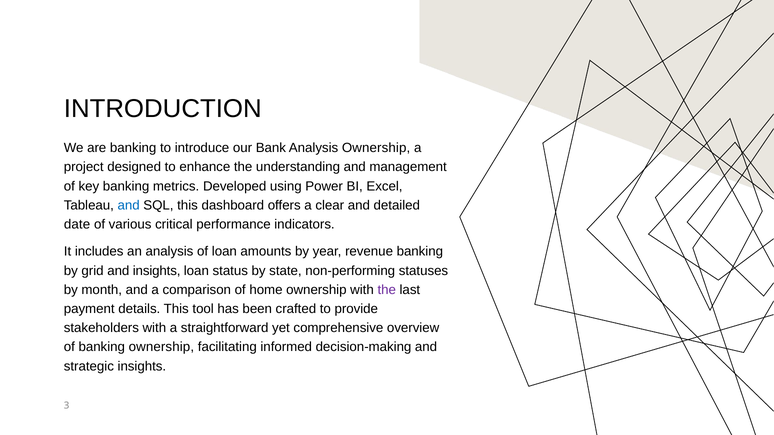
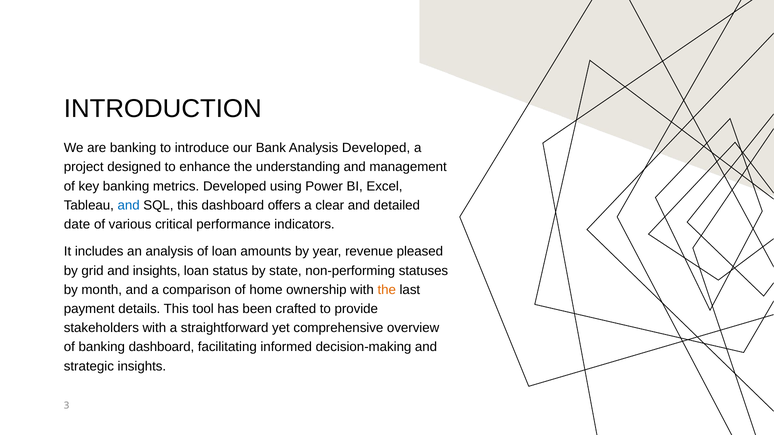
Analysis Ownership: Ownership -> Developed (376, 148)
revenue banking: banking -> pleased (420, 252)
the colour: purple -> orange (387, 290)
banking ownership: ownership -> dashboard (161, 347)
